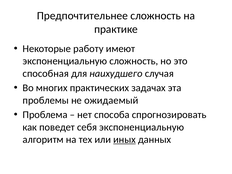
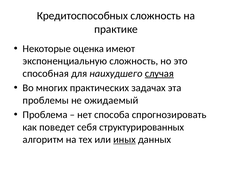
Предпочтительнее: Предпочтительнее -> Кредитоспособных (82, 16)
работу: работу -> оценка (88, 49)
случая underline: none -> present (159, 73)
себя экспоненциальную: экспоненциальную -> структурированных (142, 127)
